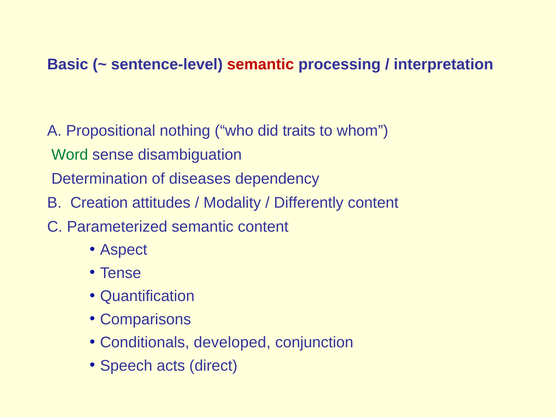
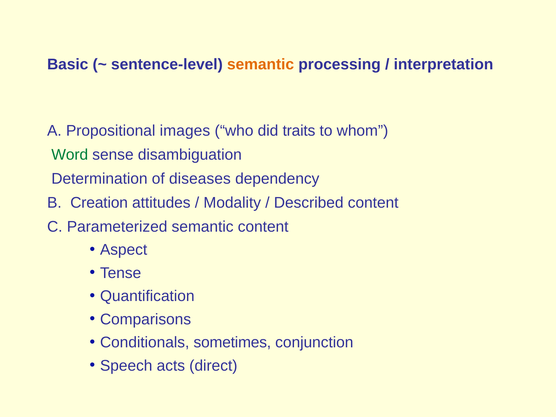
semantic colour: red -> orange (261, 64)
nothing: nothing -> images (185, 131)
Differently: Differently -> Described (309, 203)
developed: developed -> sometimes (232, 343)
